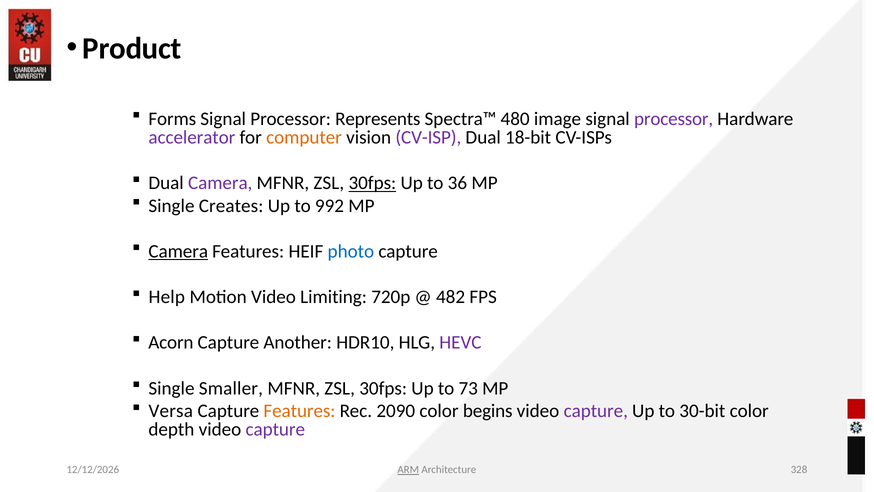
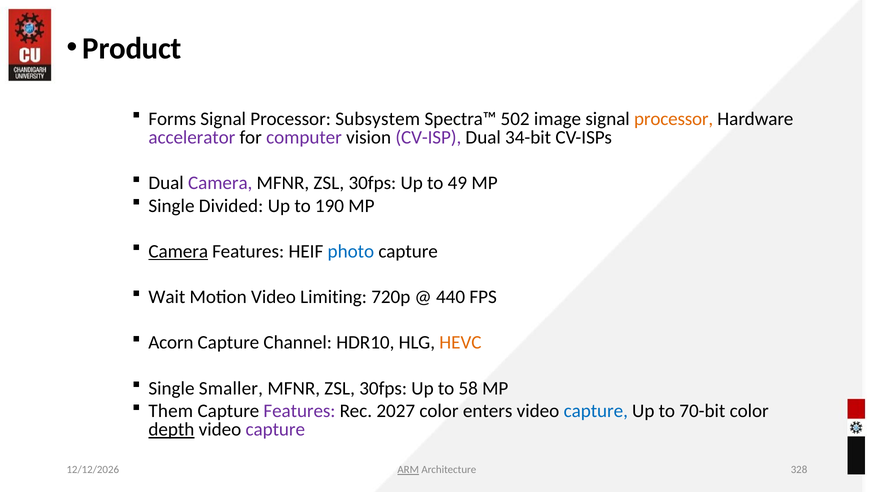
Represents: Represents -> Subsystem (378, 119)
480: 480 -> 502 (515, 119)
processor colour: purple -> orange (674, 119)
computer colour: orange -> purple (304, 137)
18-bit: 18-bit -> 34-bit (528, 137)
30fps underline: present -> none (372, 183)
36: 36 -> 49 (457, 183)
Creates: Creates -> Divided (231, 206)
992: 992 -> 190 (329, 206)
Help: Help -> Wait (167, 297)
482: 482 -> 440 (451, 297)
Another: Another -> Channel (298, 342)
HEVC colour: purple -> orange (460, 342)
73: 73 -> 58 (468, 388)
Versa: Versa -> Them (171, 411)
Features colour: orange -> purple (299, 411)
2090: 2090 -> 2027 (396, 411)
begins: begins -> enters (488, 411)
capture colour: purple -> blue (596, 411)
30-bit: 30-bit -> 70-bit (702, 411)
depth underline: none -> present (171, 429)
